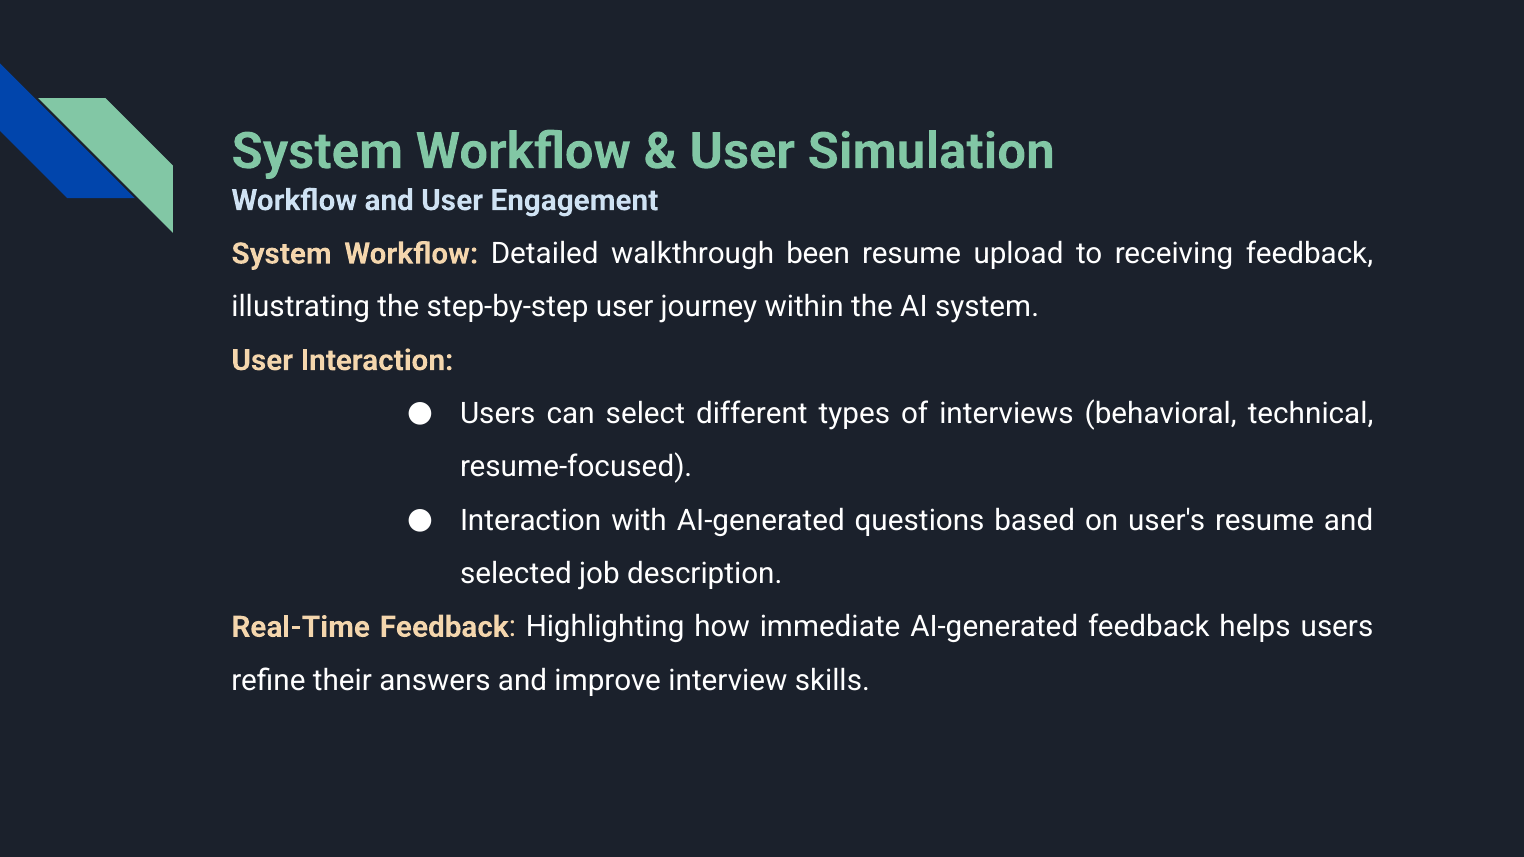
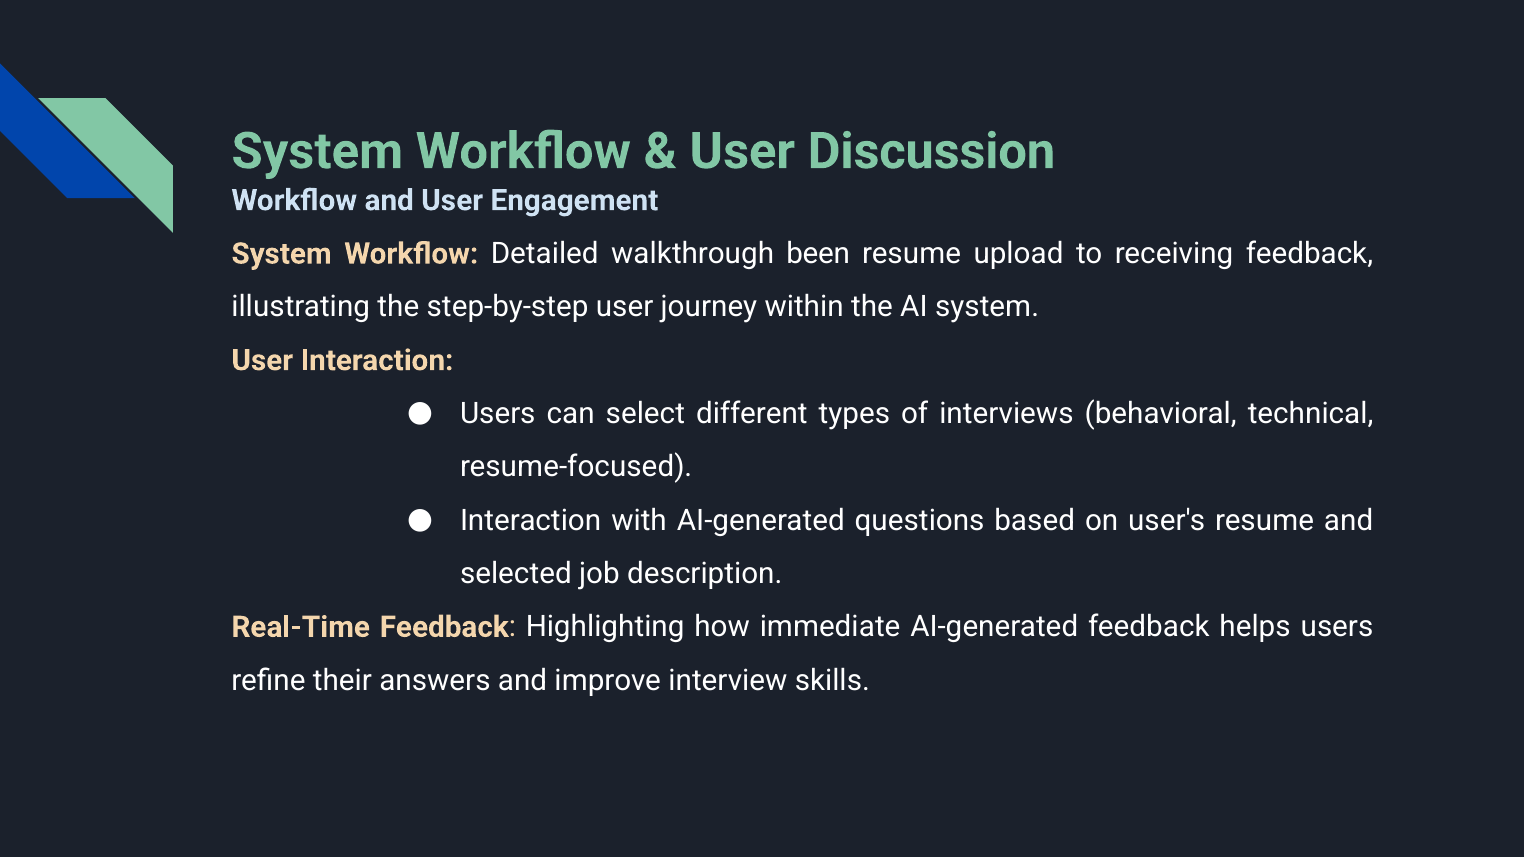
Simulation: Simulation -> Discussion (931, 151)
